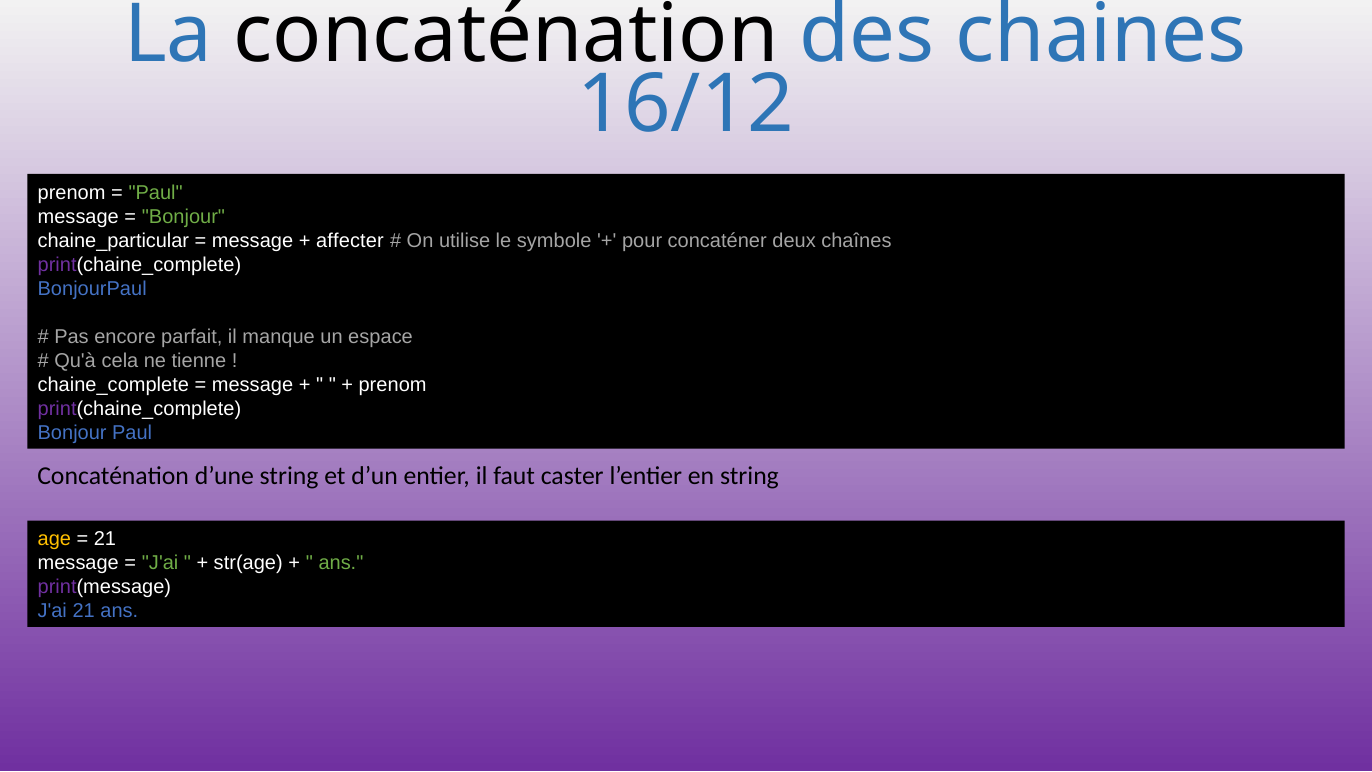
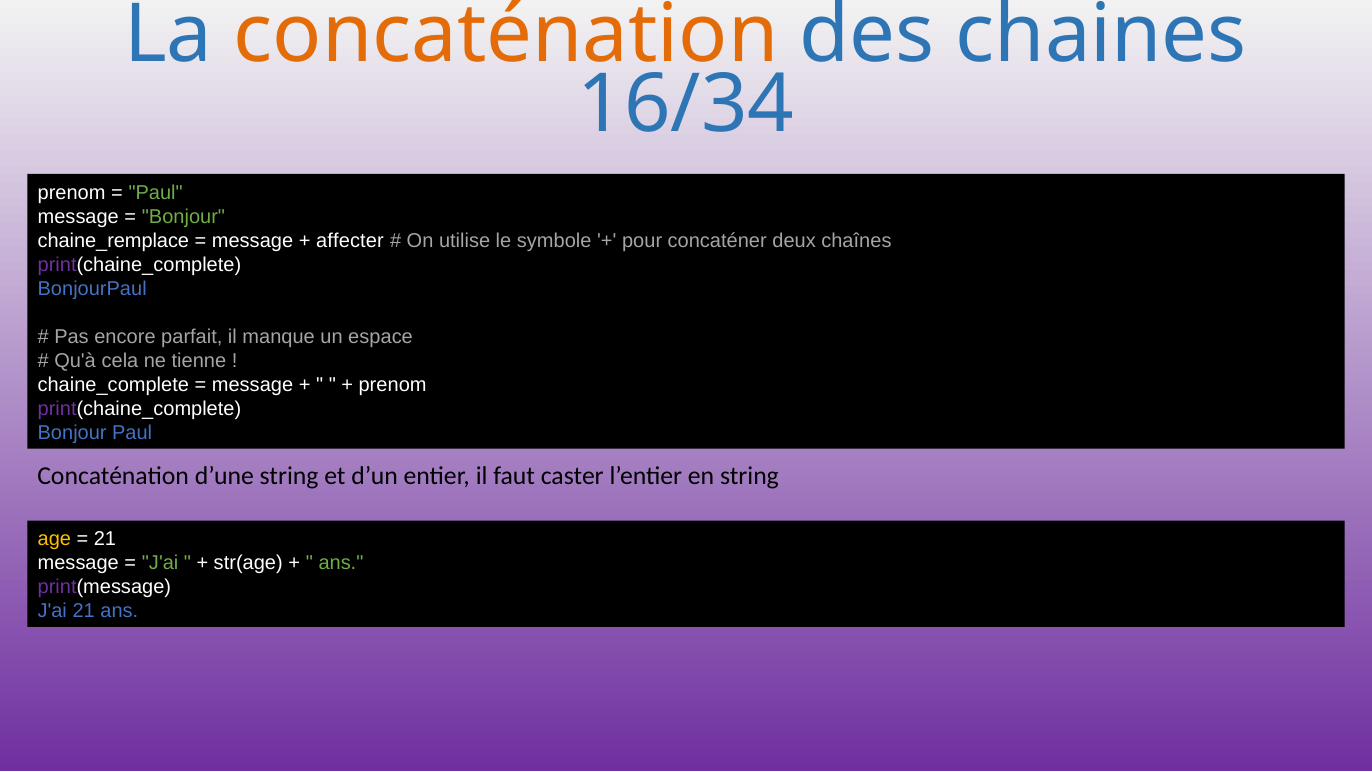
concaténation colour: black -> orange (506, 35)
16/12: 16/12 -> 16/34 (686, 105)
chaine_particular: chaine_particular -> chaine_remplace (113, 240)
